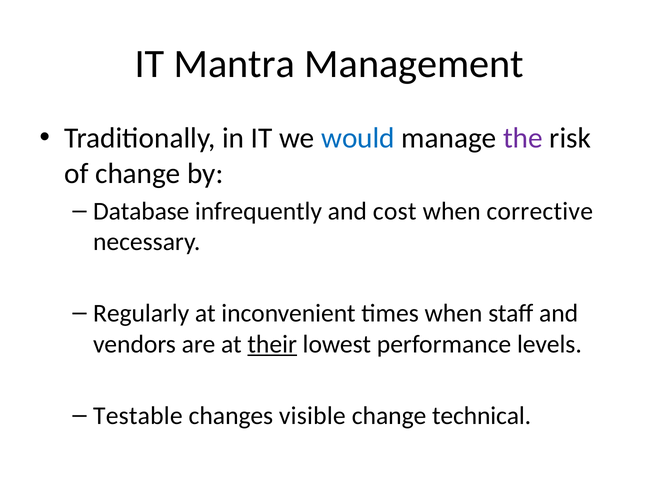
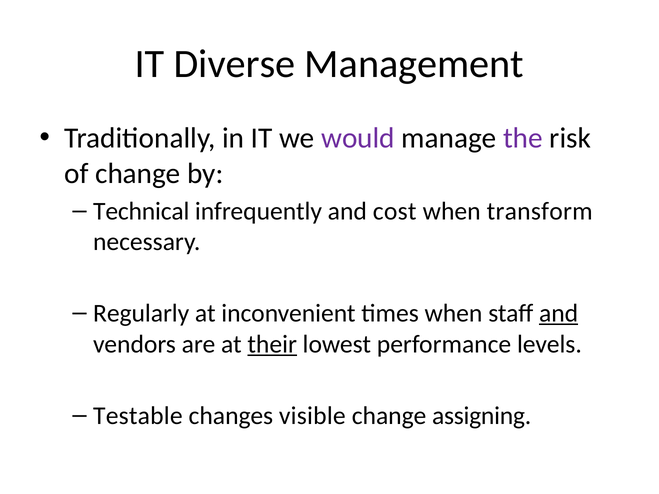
Mantra: Mantra -> Diverse (234, 64)
would colour: blue -> purple (358, 138)
Database: Database -> Technical (141, 211)
corrective: corrective -> transform (540, 211)
and underline: none -> present (559, 314)
technical: technical -> assigning (482, 416)
